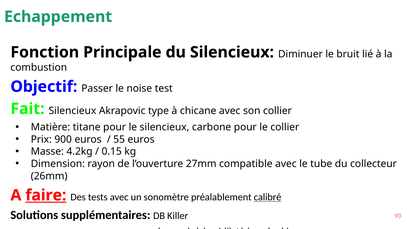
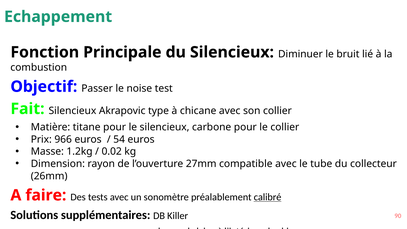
900: 900 -> 966 (63, 139)
55: 55 -> 54 (119, 139)
4.2kg: 4.2kg -> 1.2kg (80, 152)
0.15: 0.15 -> 0.02 (112, 152)
faire underline: present -> none (46, 195)
